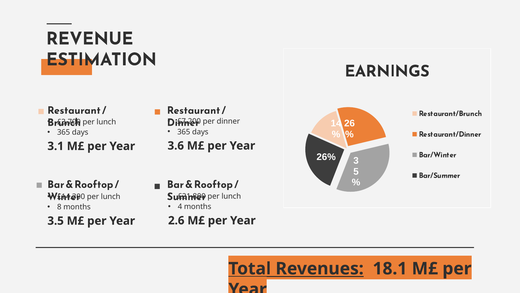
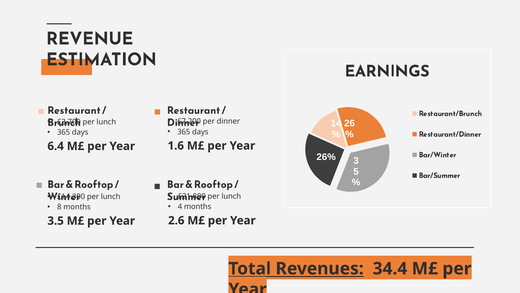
3.6: 3.6 -> 1.6 (176, 145)
3.1: 3.1 -> 6.4 (56, 146)
18.1: 18.1 -> 34.4 (390, 268)
